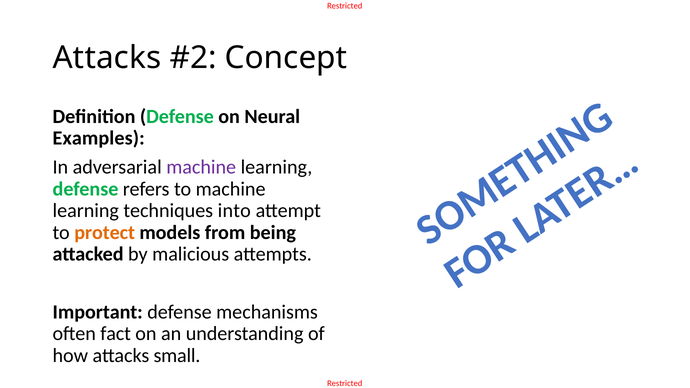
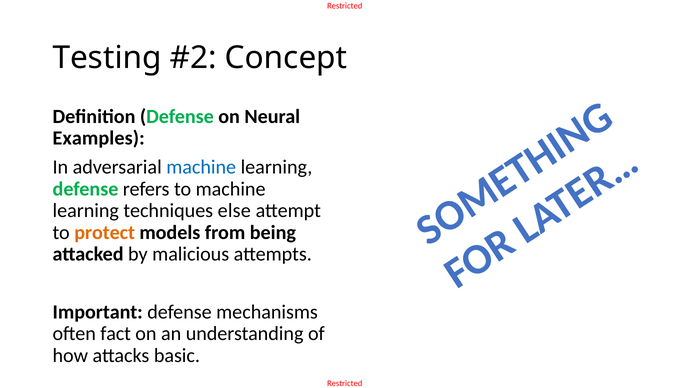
Attacks: Attacks -> Testing (107, 58)
machine colour: purple -> blue (201, 167)
into: into -> else (234, 211)
small: small -> basic (177, 356)
